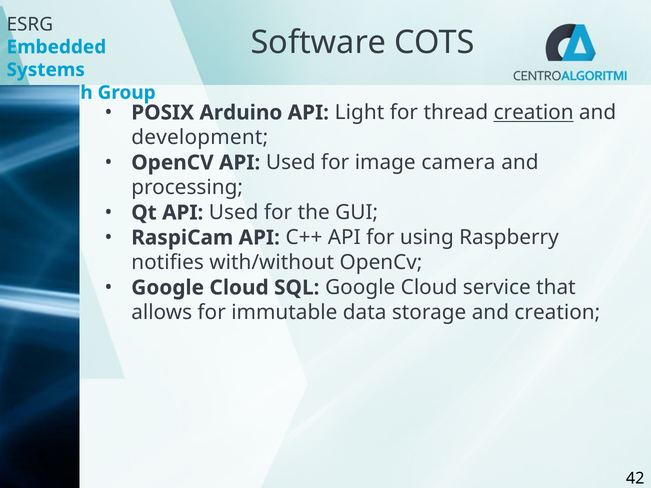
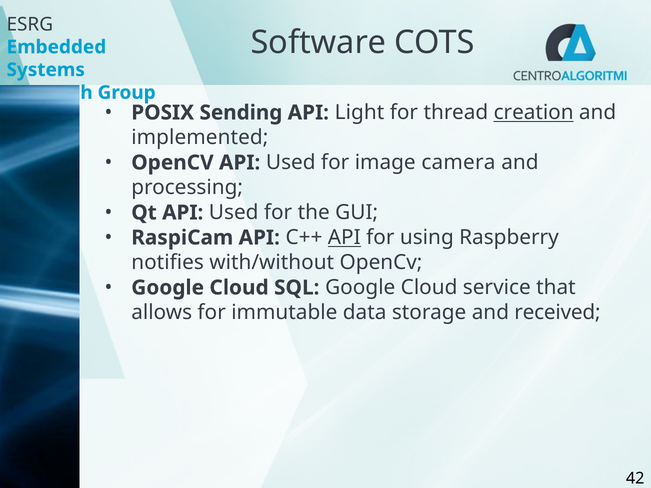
Arduino: Arduino -> Sending (241, 113)
development: development -> implemented (200, 138)
API underline: none -> present (344, 238)
and creation: creation -> received (557, 313)
